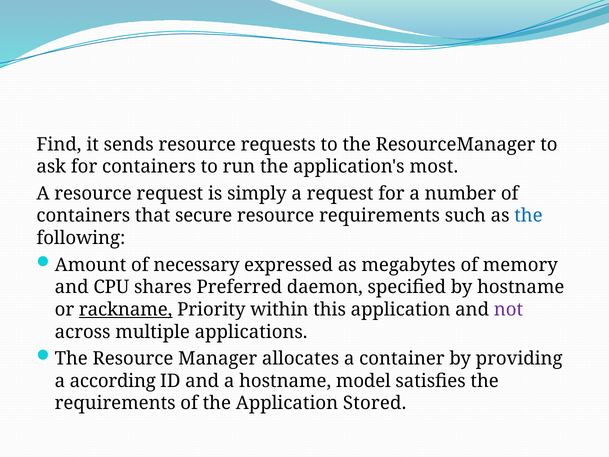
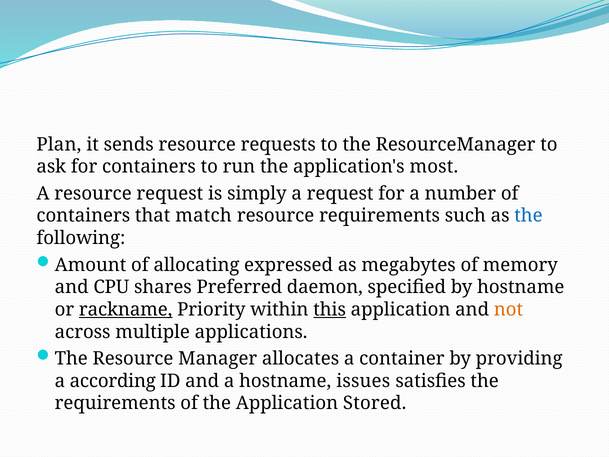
Find: Find -> Plan (59, 144)
secure: secure -> match (204, 216)
necessary: necessary -> allocating (196, 265)
this underline: none -> present (330, 309)
not colour: purple -> orange (508, 309)
model: model -> issues (363, 381)
